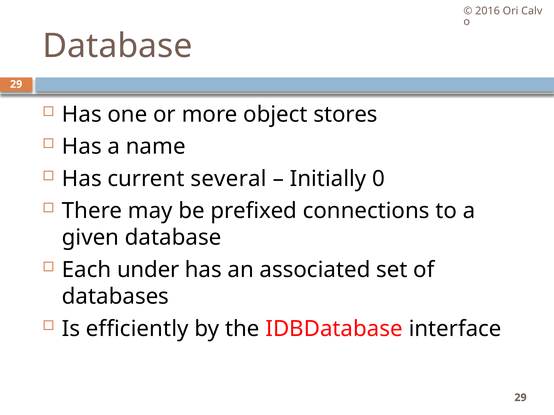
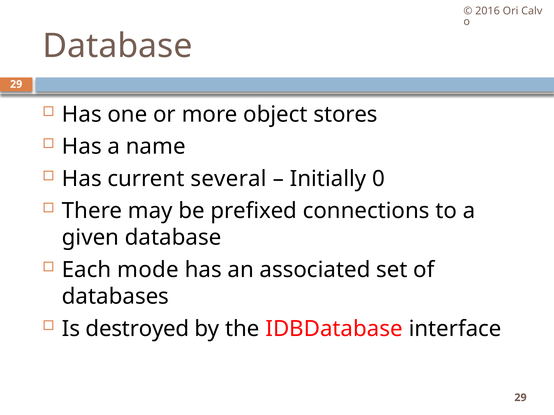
under: under -> mode (148, 270)
efficiently: efficiently -> destroyed (137, 329)
